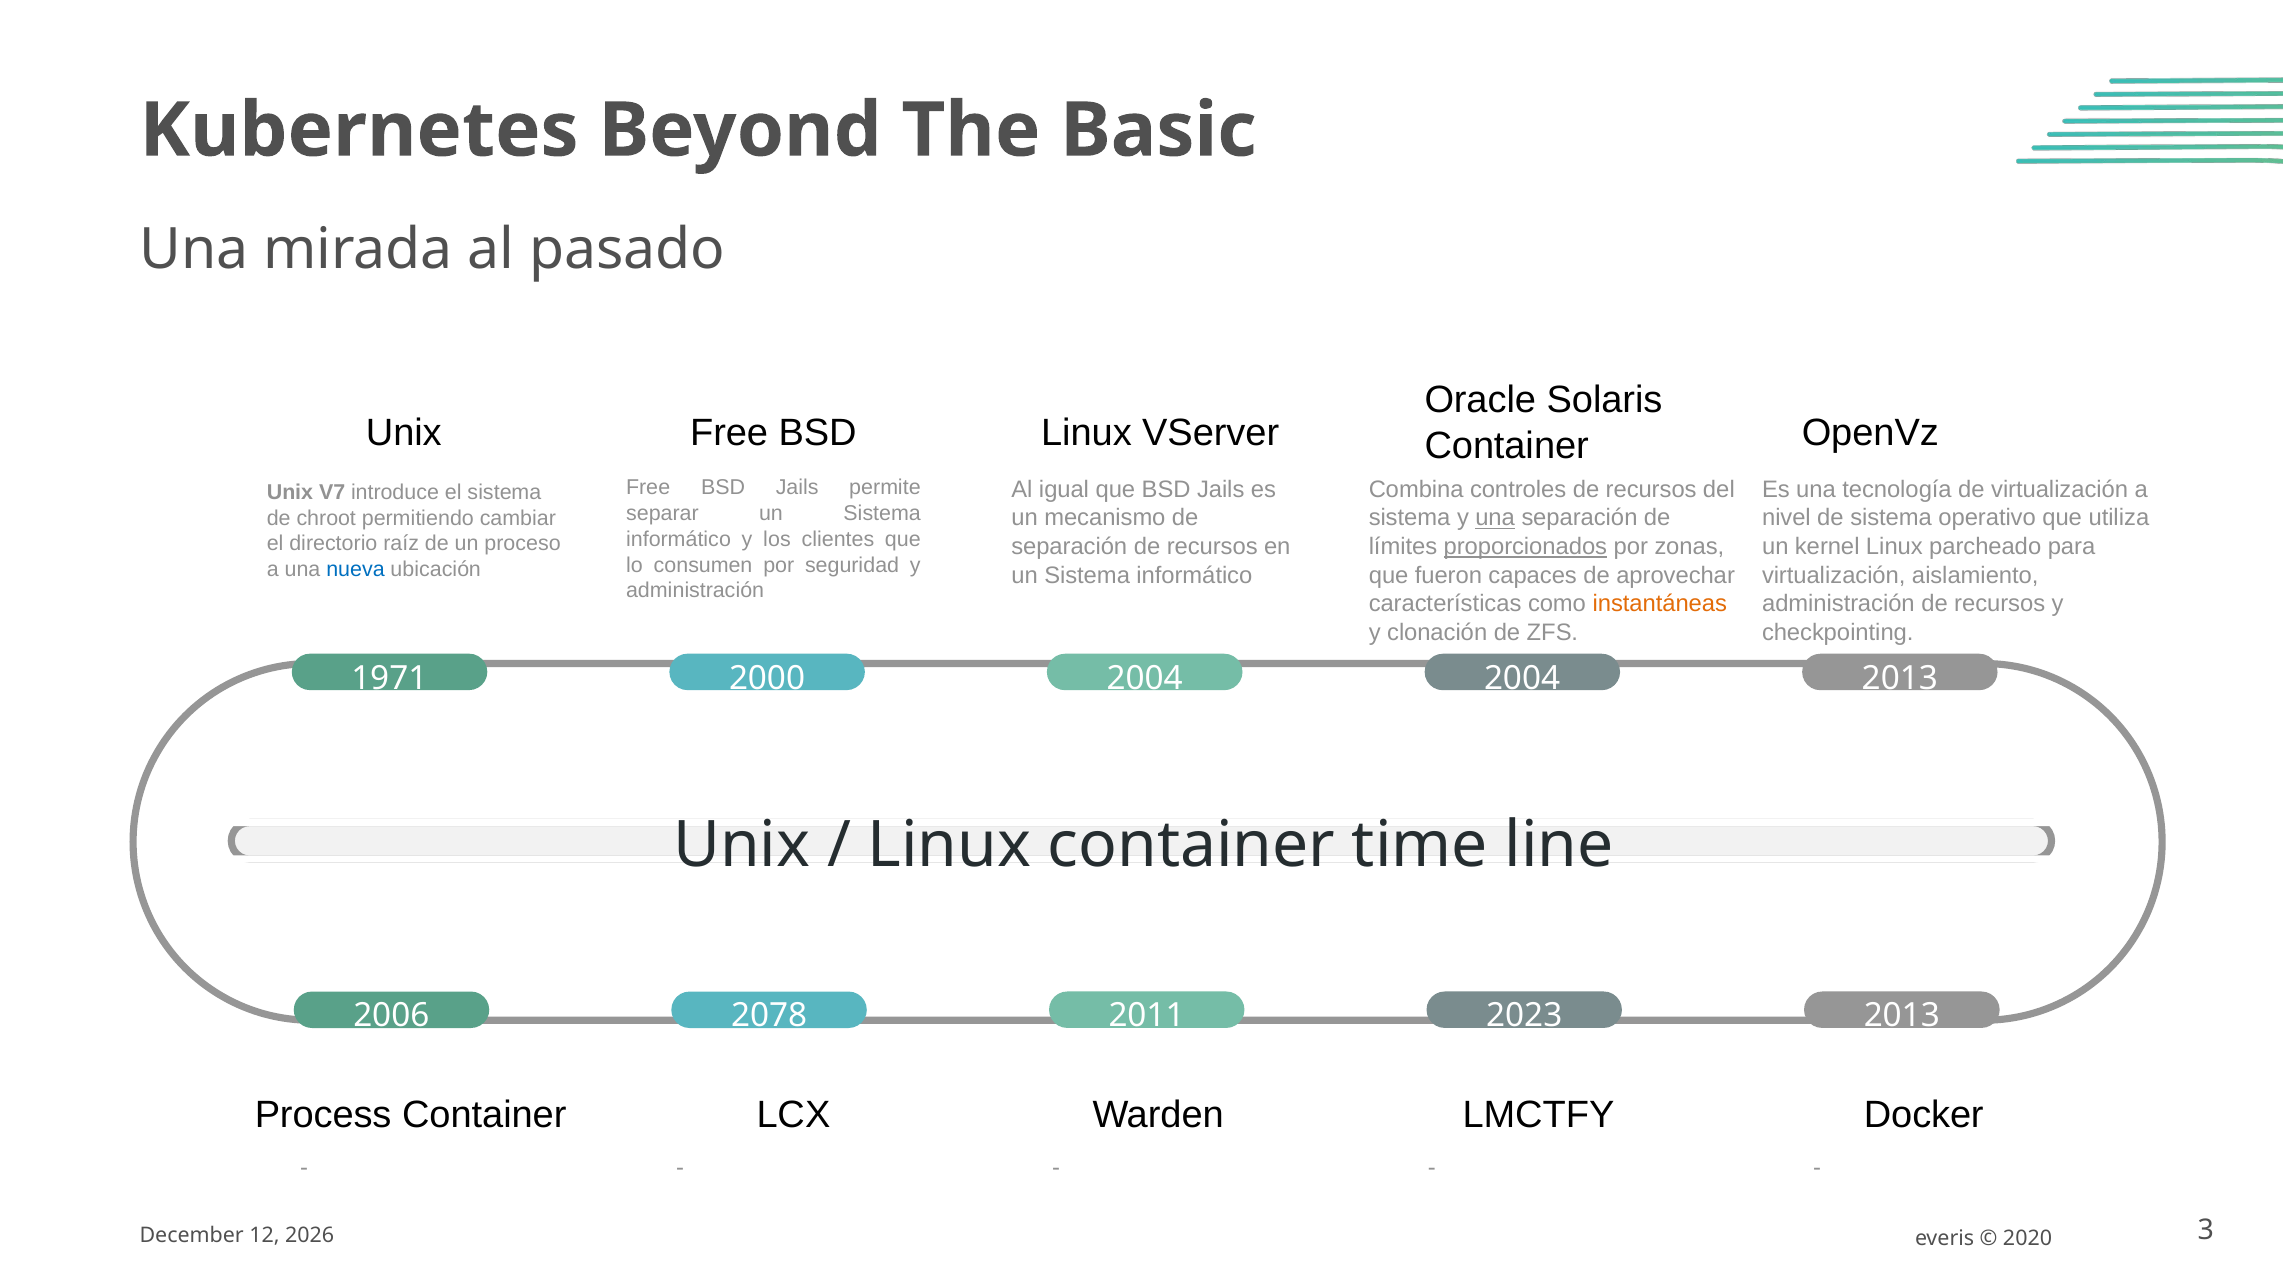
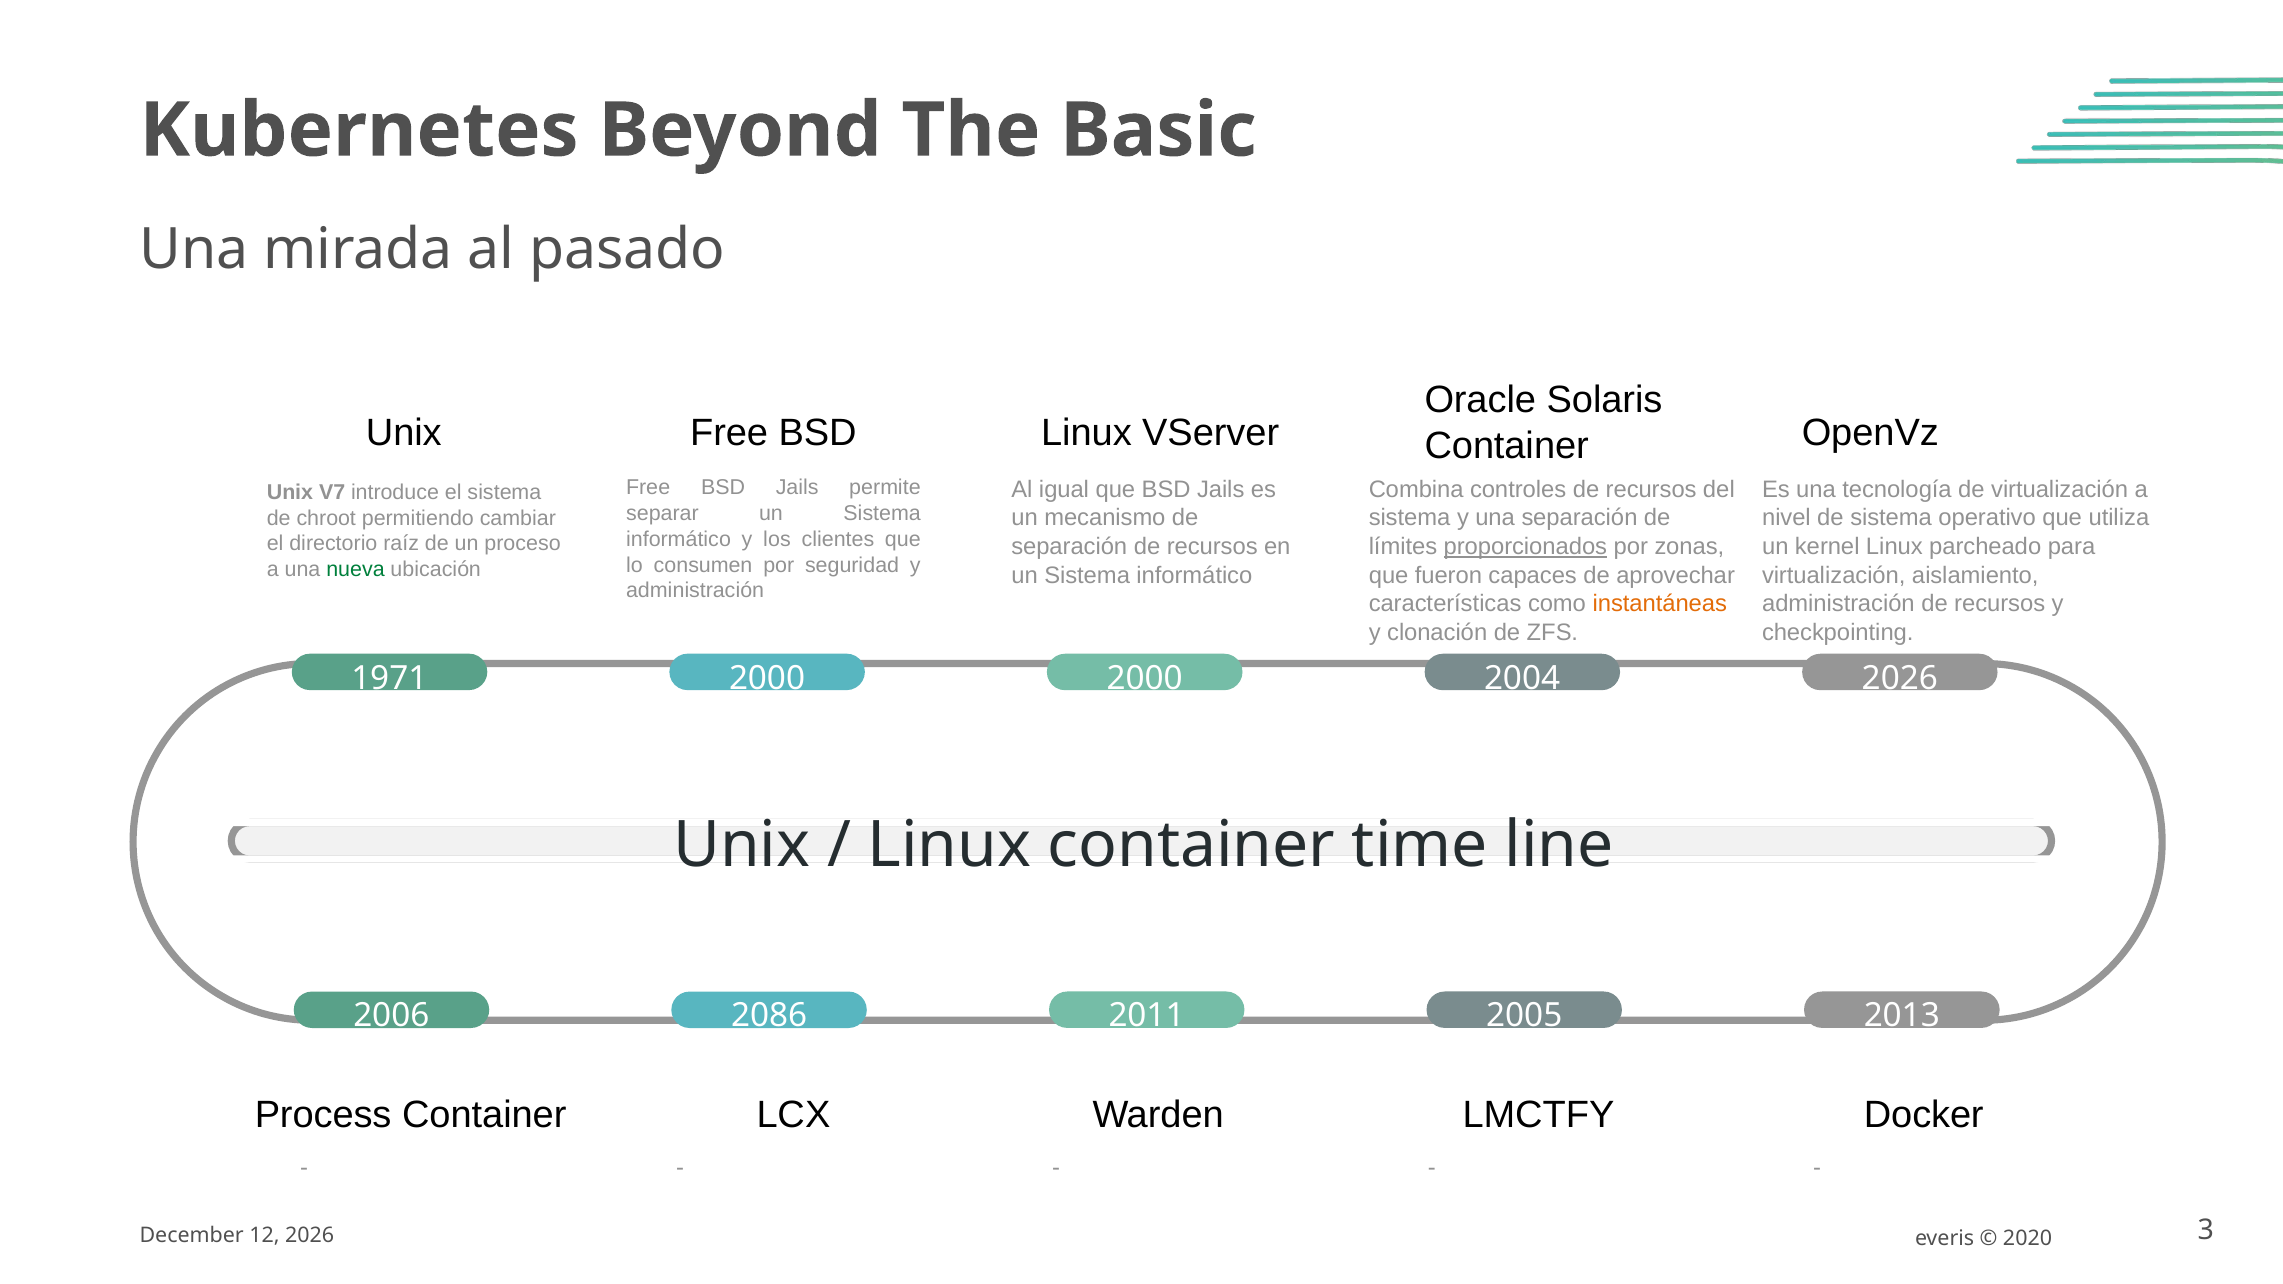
una underline: present -> none (1495, 518)
nueva colour: blue -> green (356, 570)
2000 2004: 2004 -> 2000 (1145, 678)
2004 2013: 2013 -> 2026 (1900, 678)
2078: 2078 -> 2086 (769, 1016)
2023: 2023 -> 2005 (1524, 1016)
